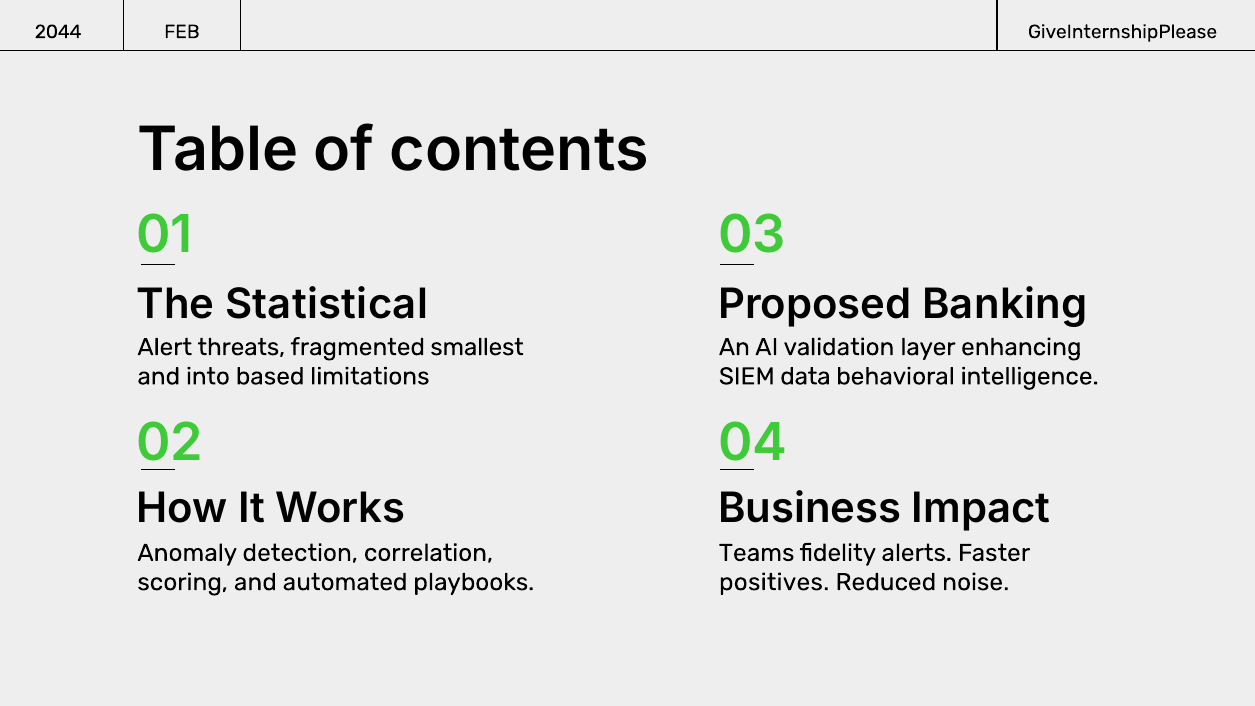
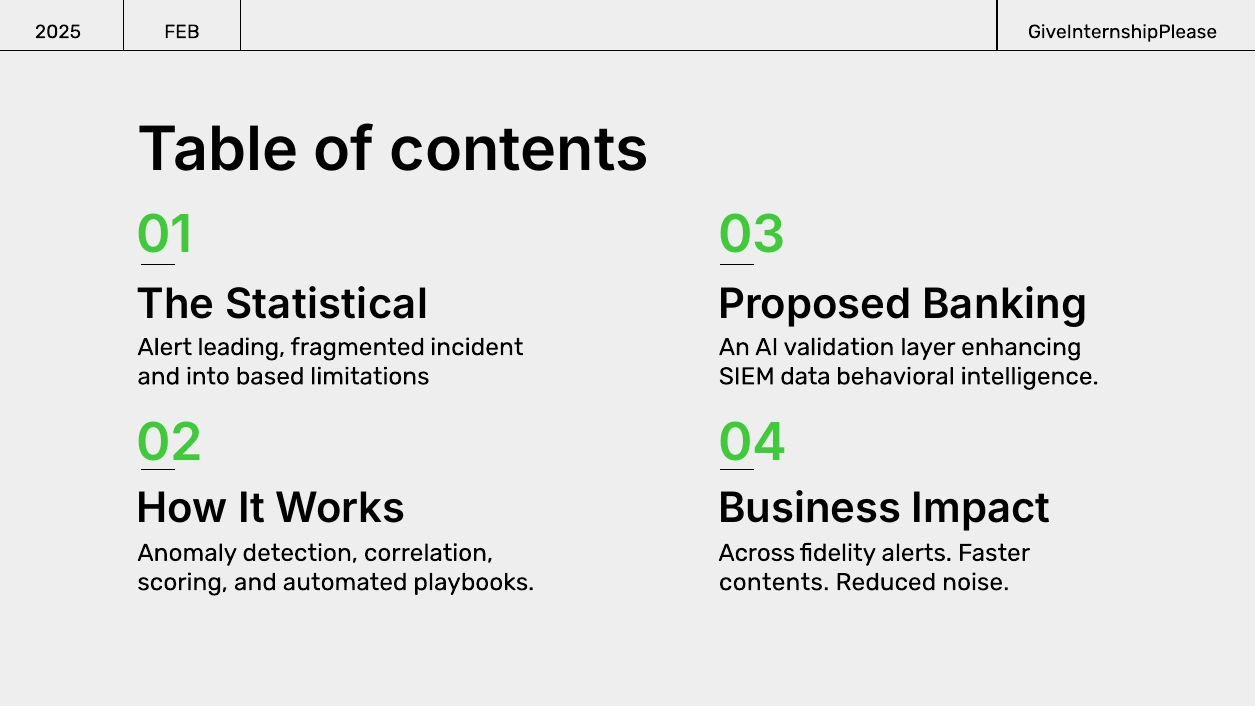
2044: 2044 -> 2025 (58, 32)
threats: threats -> leading (241, 347)
smallest: smallest -> incident (477, 347)
Teams: Teams -> Across (757, 553)
positives: positives -> contents (774, 582)
